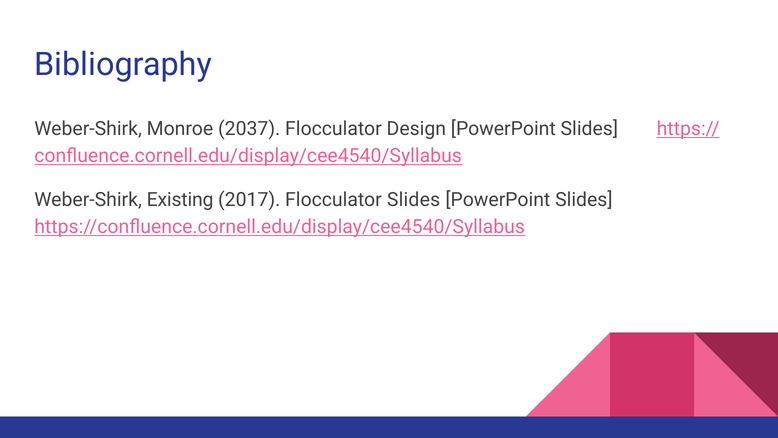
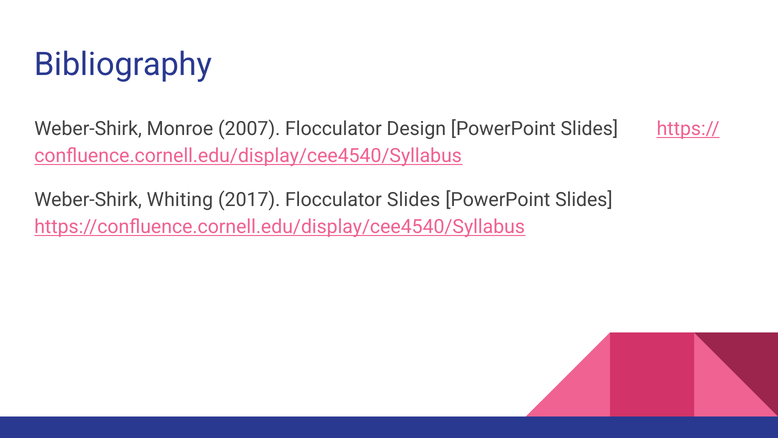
2037: 2037 -> 2007 (249, 129)
Existing: Existing -> Whiting (180, 200)
